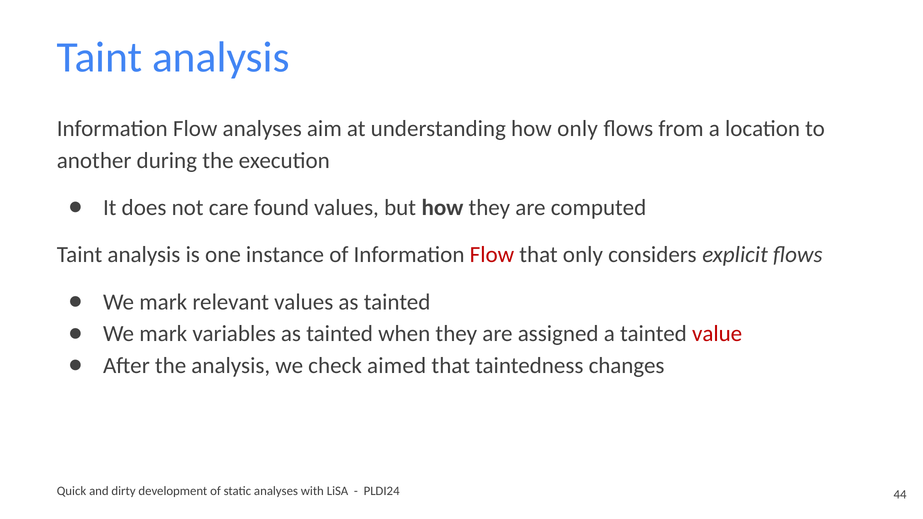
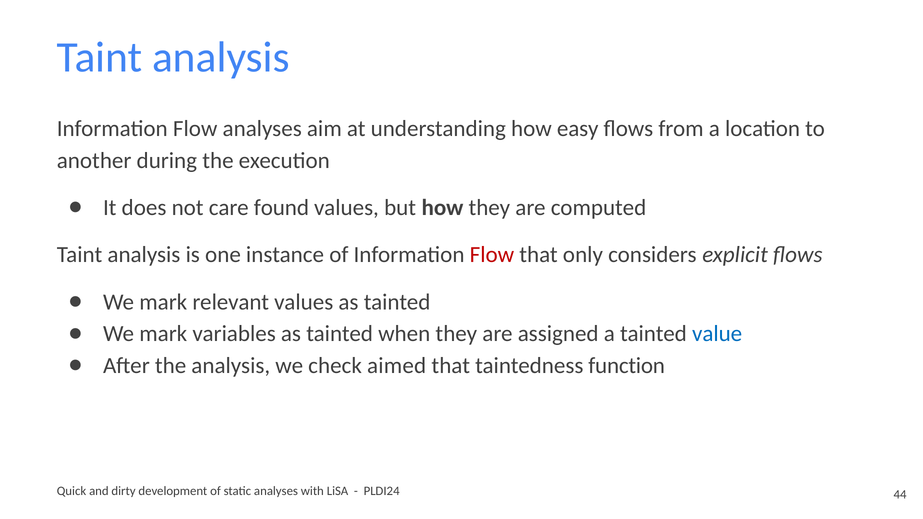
how only: only -> easy (578, 129)
value colour: red -> blue (717, 334)
changes: changes -> function (627, 366)
